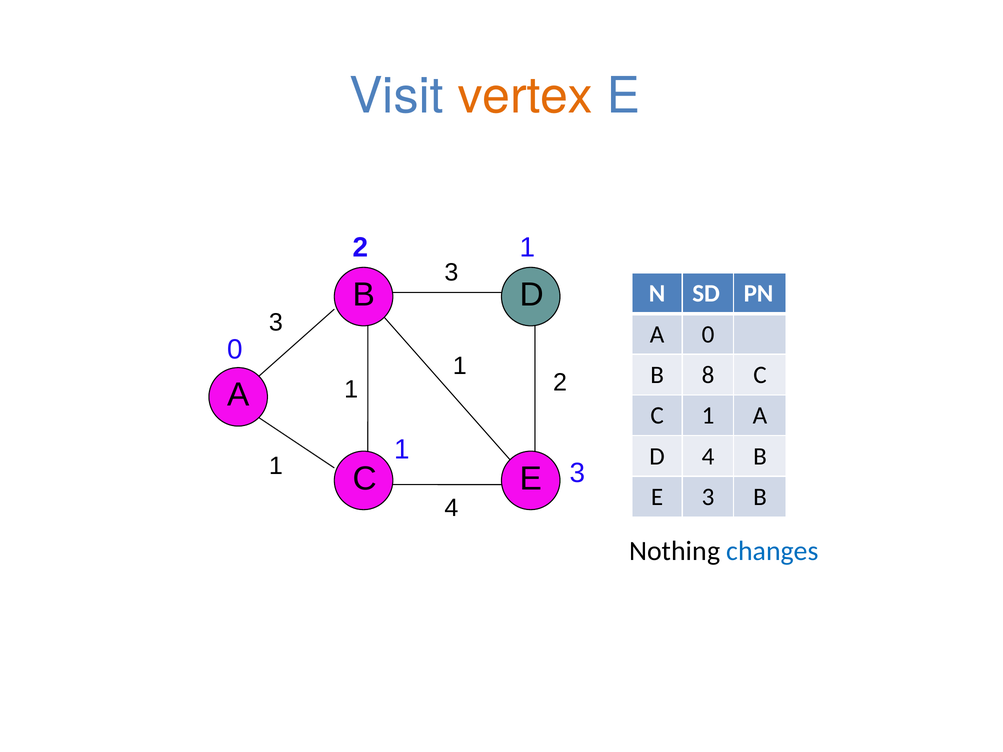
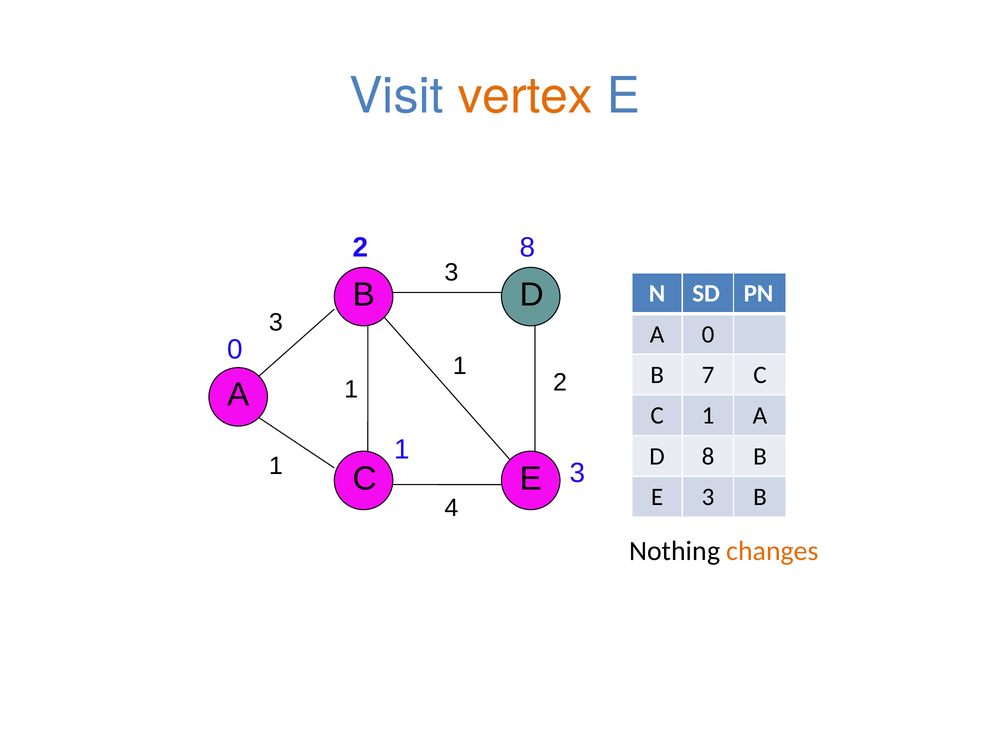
1: 1 -> 8 (527, 248)
8: 8 -> 7 (708, 375)
D 4: 4 -> 8 (708, 456)
changes colour: blue -> orange (773, 551)
